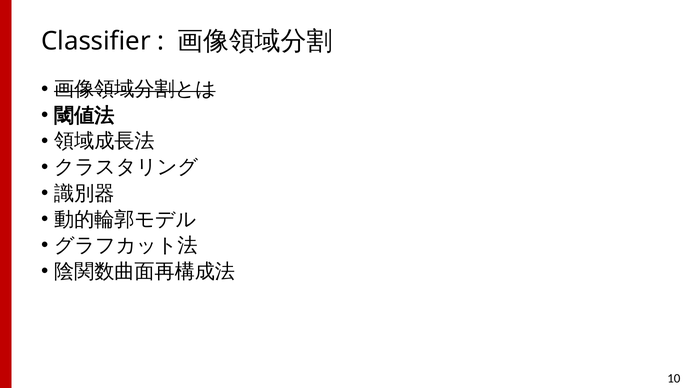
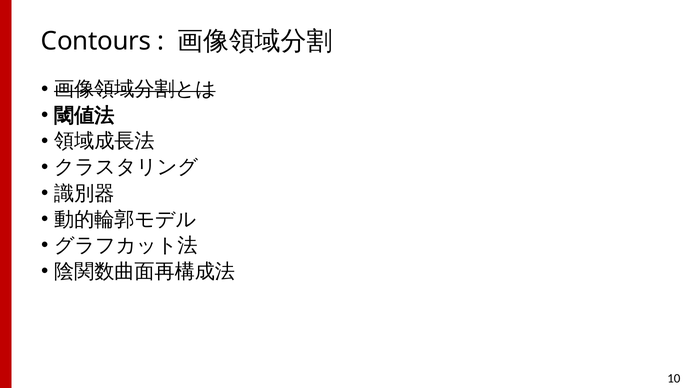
Classifier: Classifier -> Contours (96, 41)
